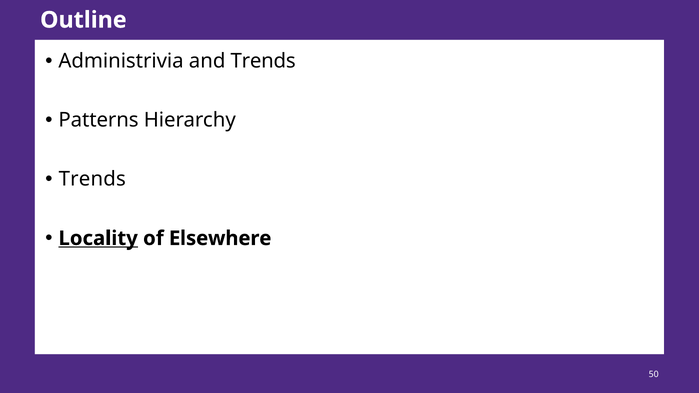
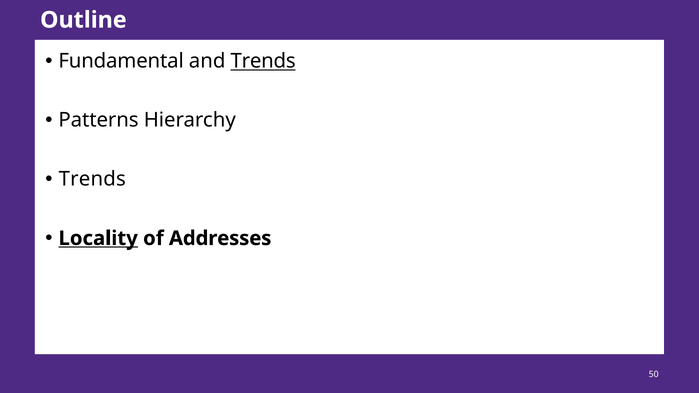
Administrivia: Administrivia -> Fundamental (121, 61)
Trends underline: none -> present (263, 61)
Elsewhere: Elsewhere -> Addresses (220, 238)
